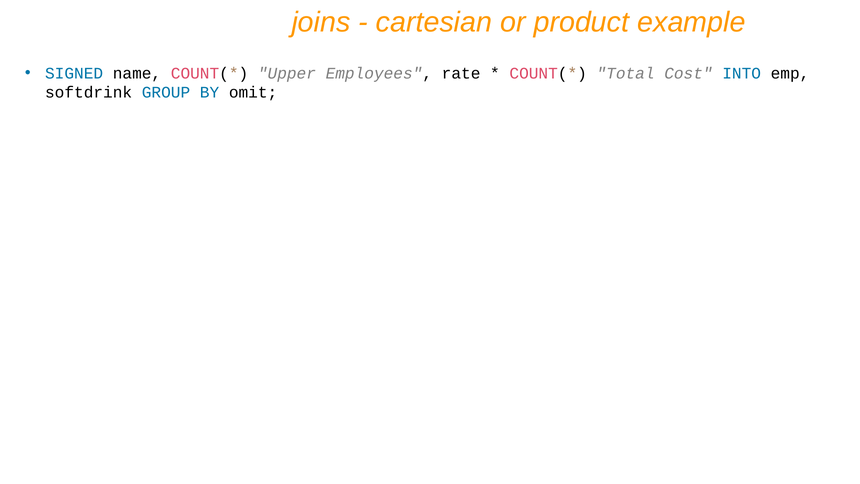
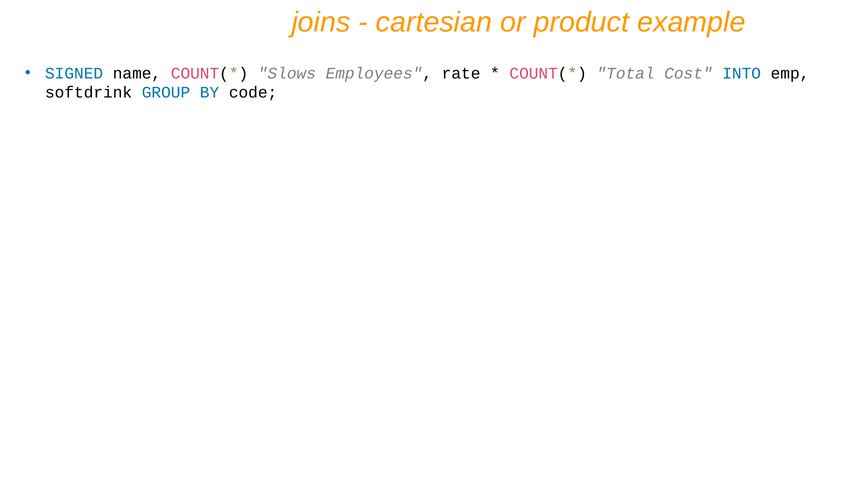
Upper: Upper -> Slows (287, 73)
omit: omit -> code (253, 93)
